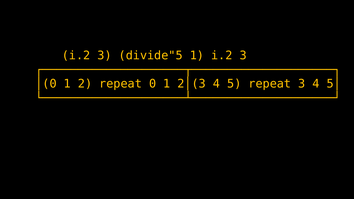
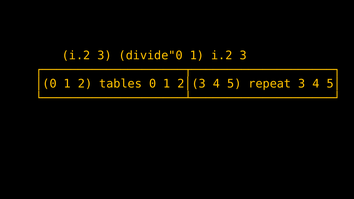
divide"5: divide"5 -> divide"0 (151, 56)
2 repeat: repeat -> tables (121, 84)
